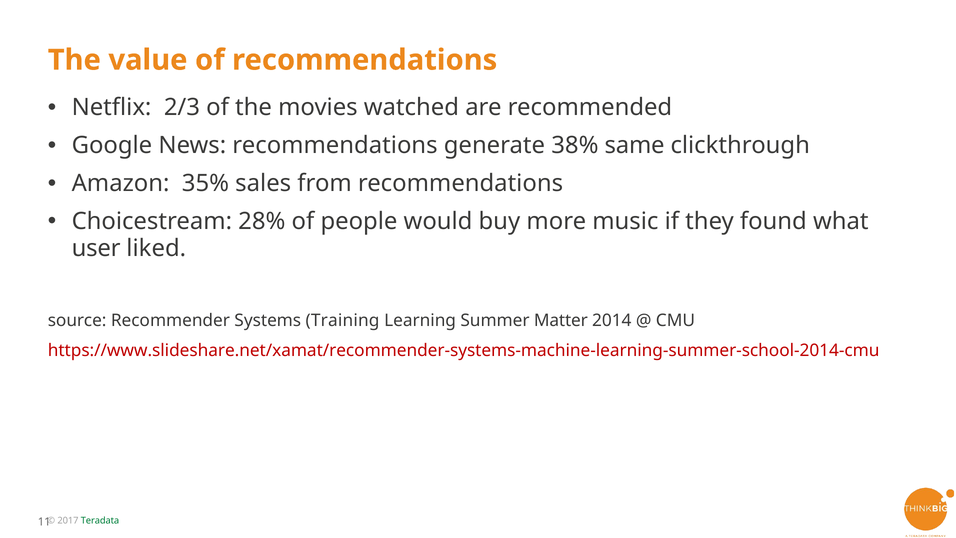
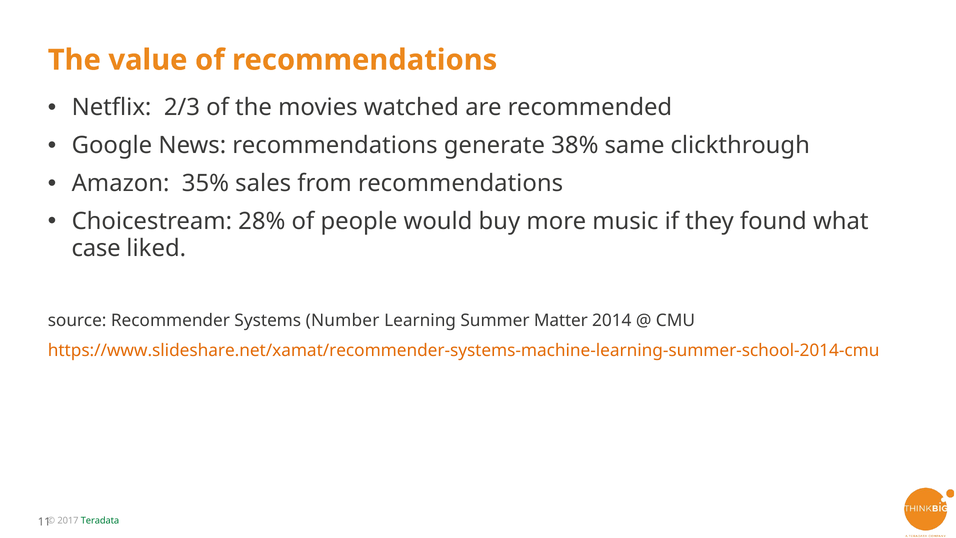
user: user -> case (96, 248)
Training: Training -> Number (343, 320)
https://www.slideshare.net/xamat/recommender-systems-machine-learning-summer-school-2014-cmu colour: red -> orange (464, 351)
